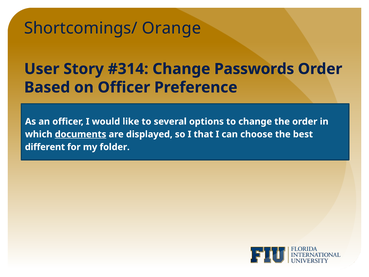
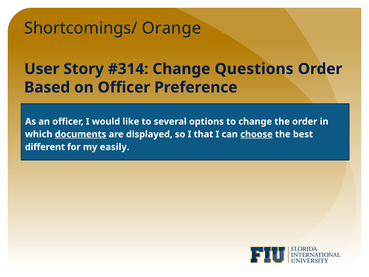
Passwords: Passwords -> Questions (254, 69)
choose underline: none -> present (256, 134)
folder: folder -> easily (115, 147)
